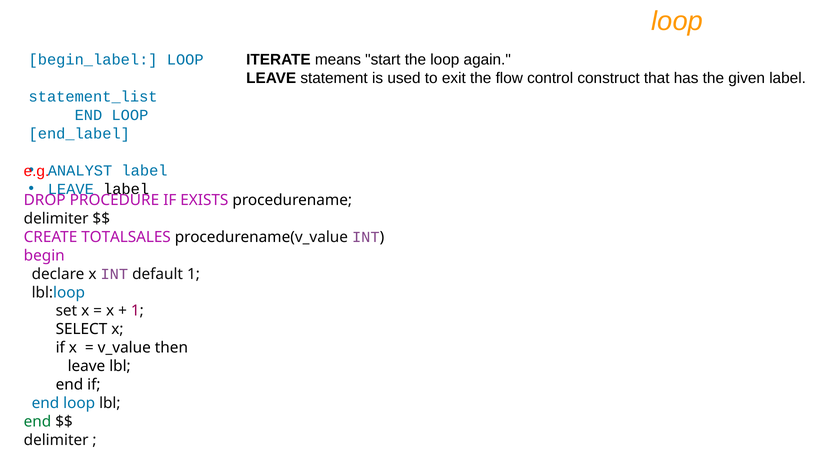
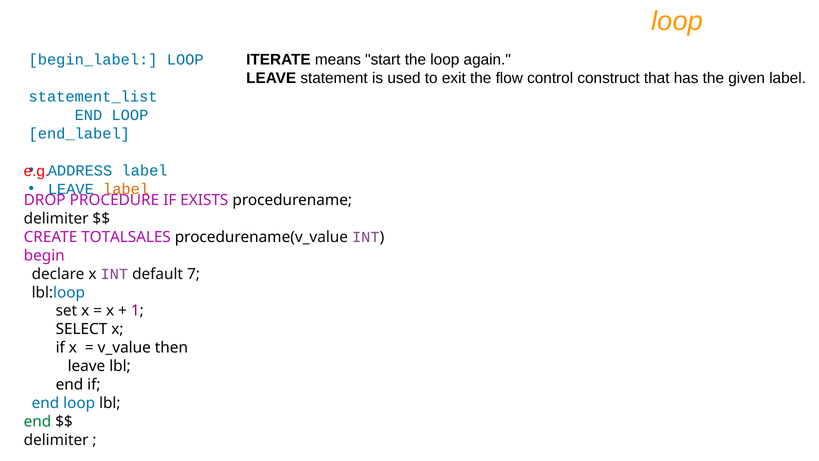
ANALYST: ANALYST -> ADDRESS (80, 170)
label colour: black -> orange (126, 189)
default 1: 1 -> 7 (193, 274)
